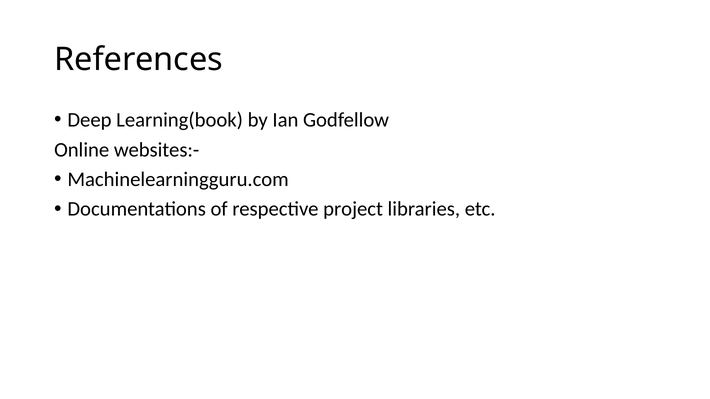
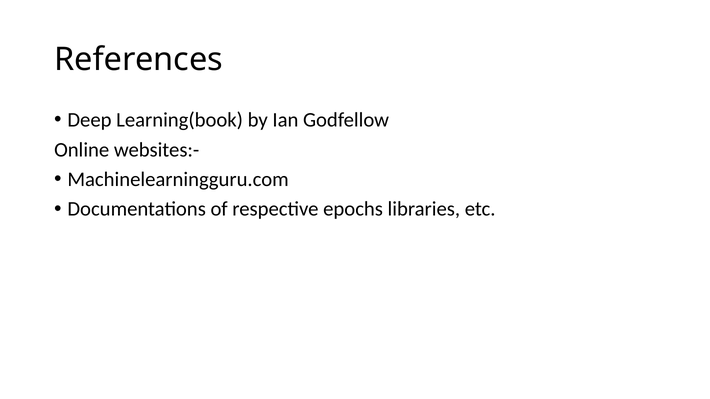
project: project -> epochs (353, 209)
